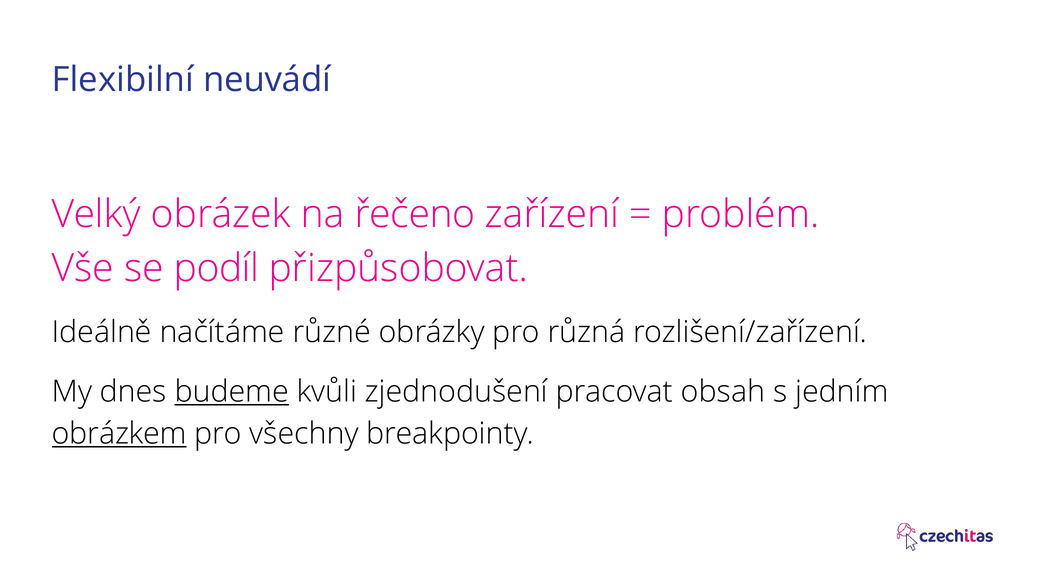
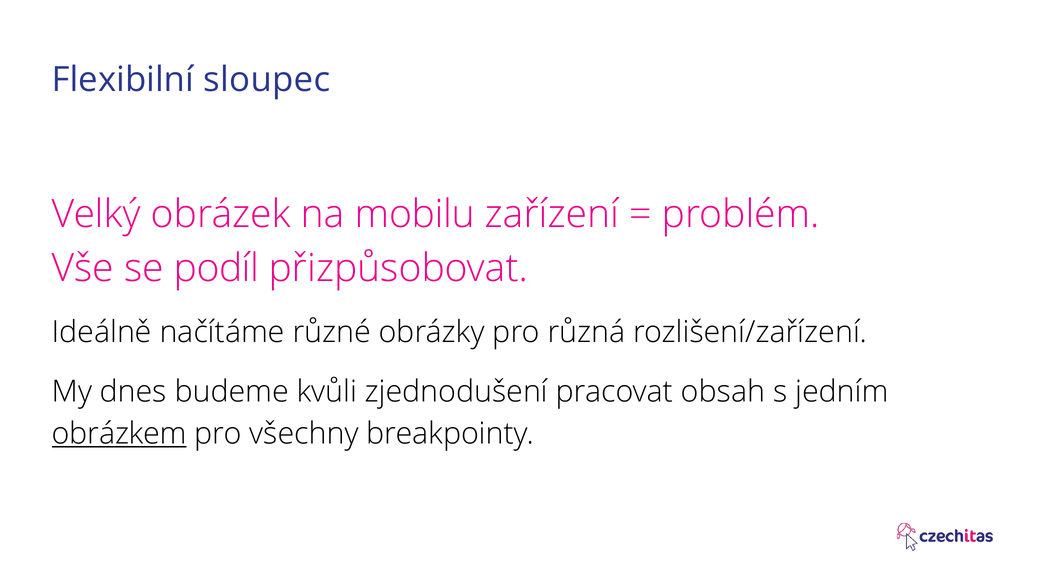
neuvádí: neuvádí -> sloupec (267, 80)
řečeno: řečeno -> mobilu (415, 214)
budeme underline: present -> none (232, 392)
